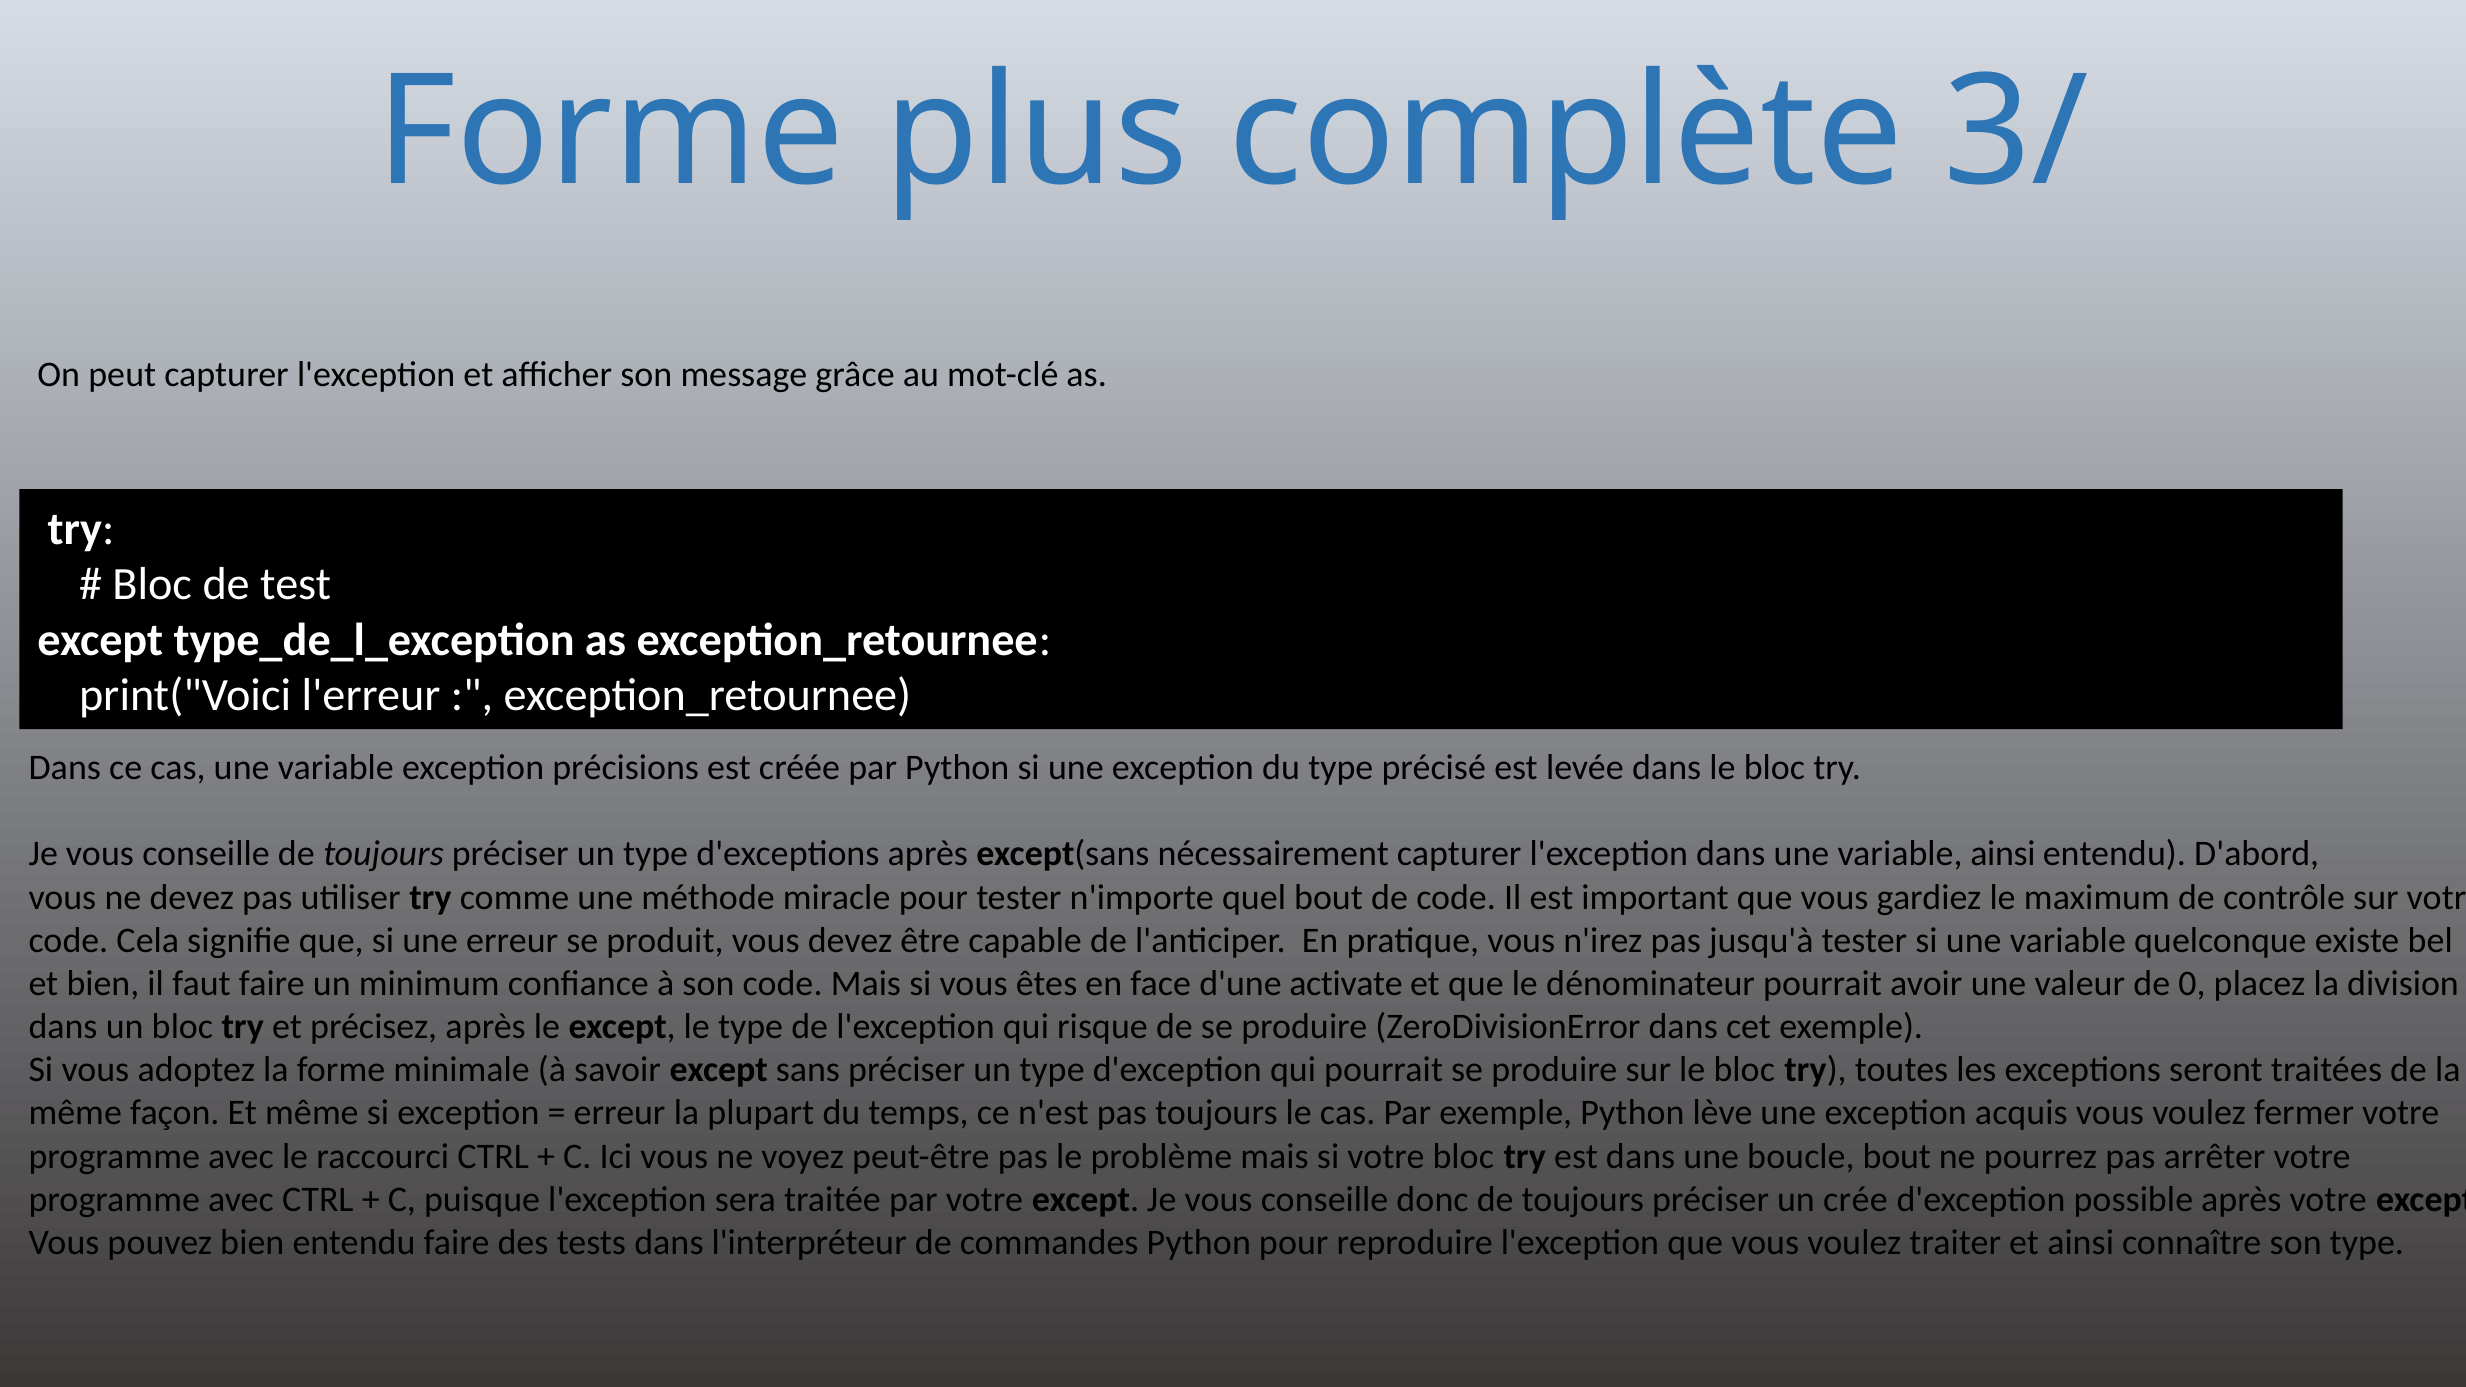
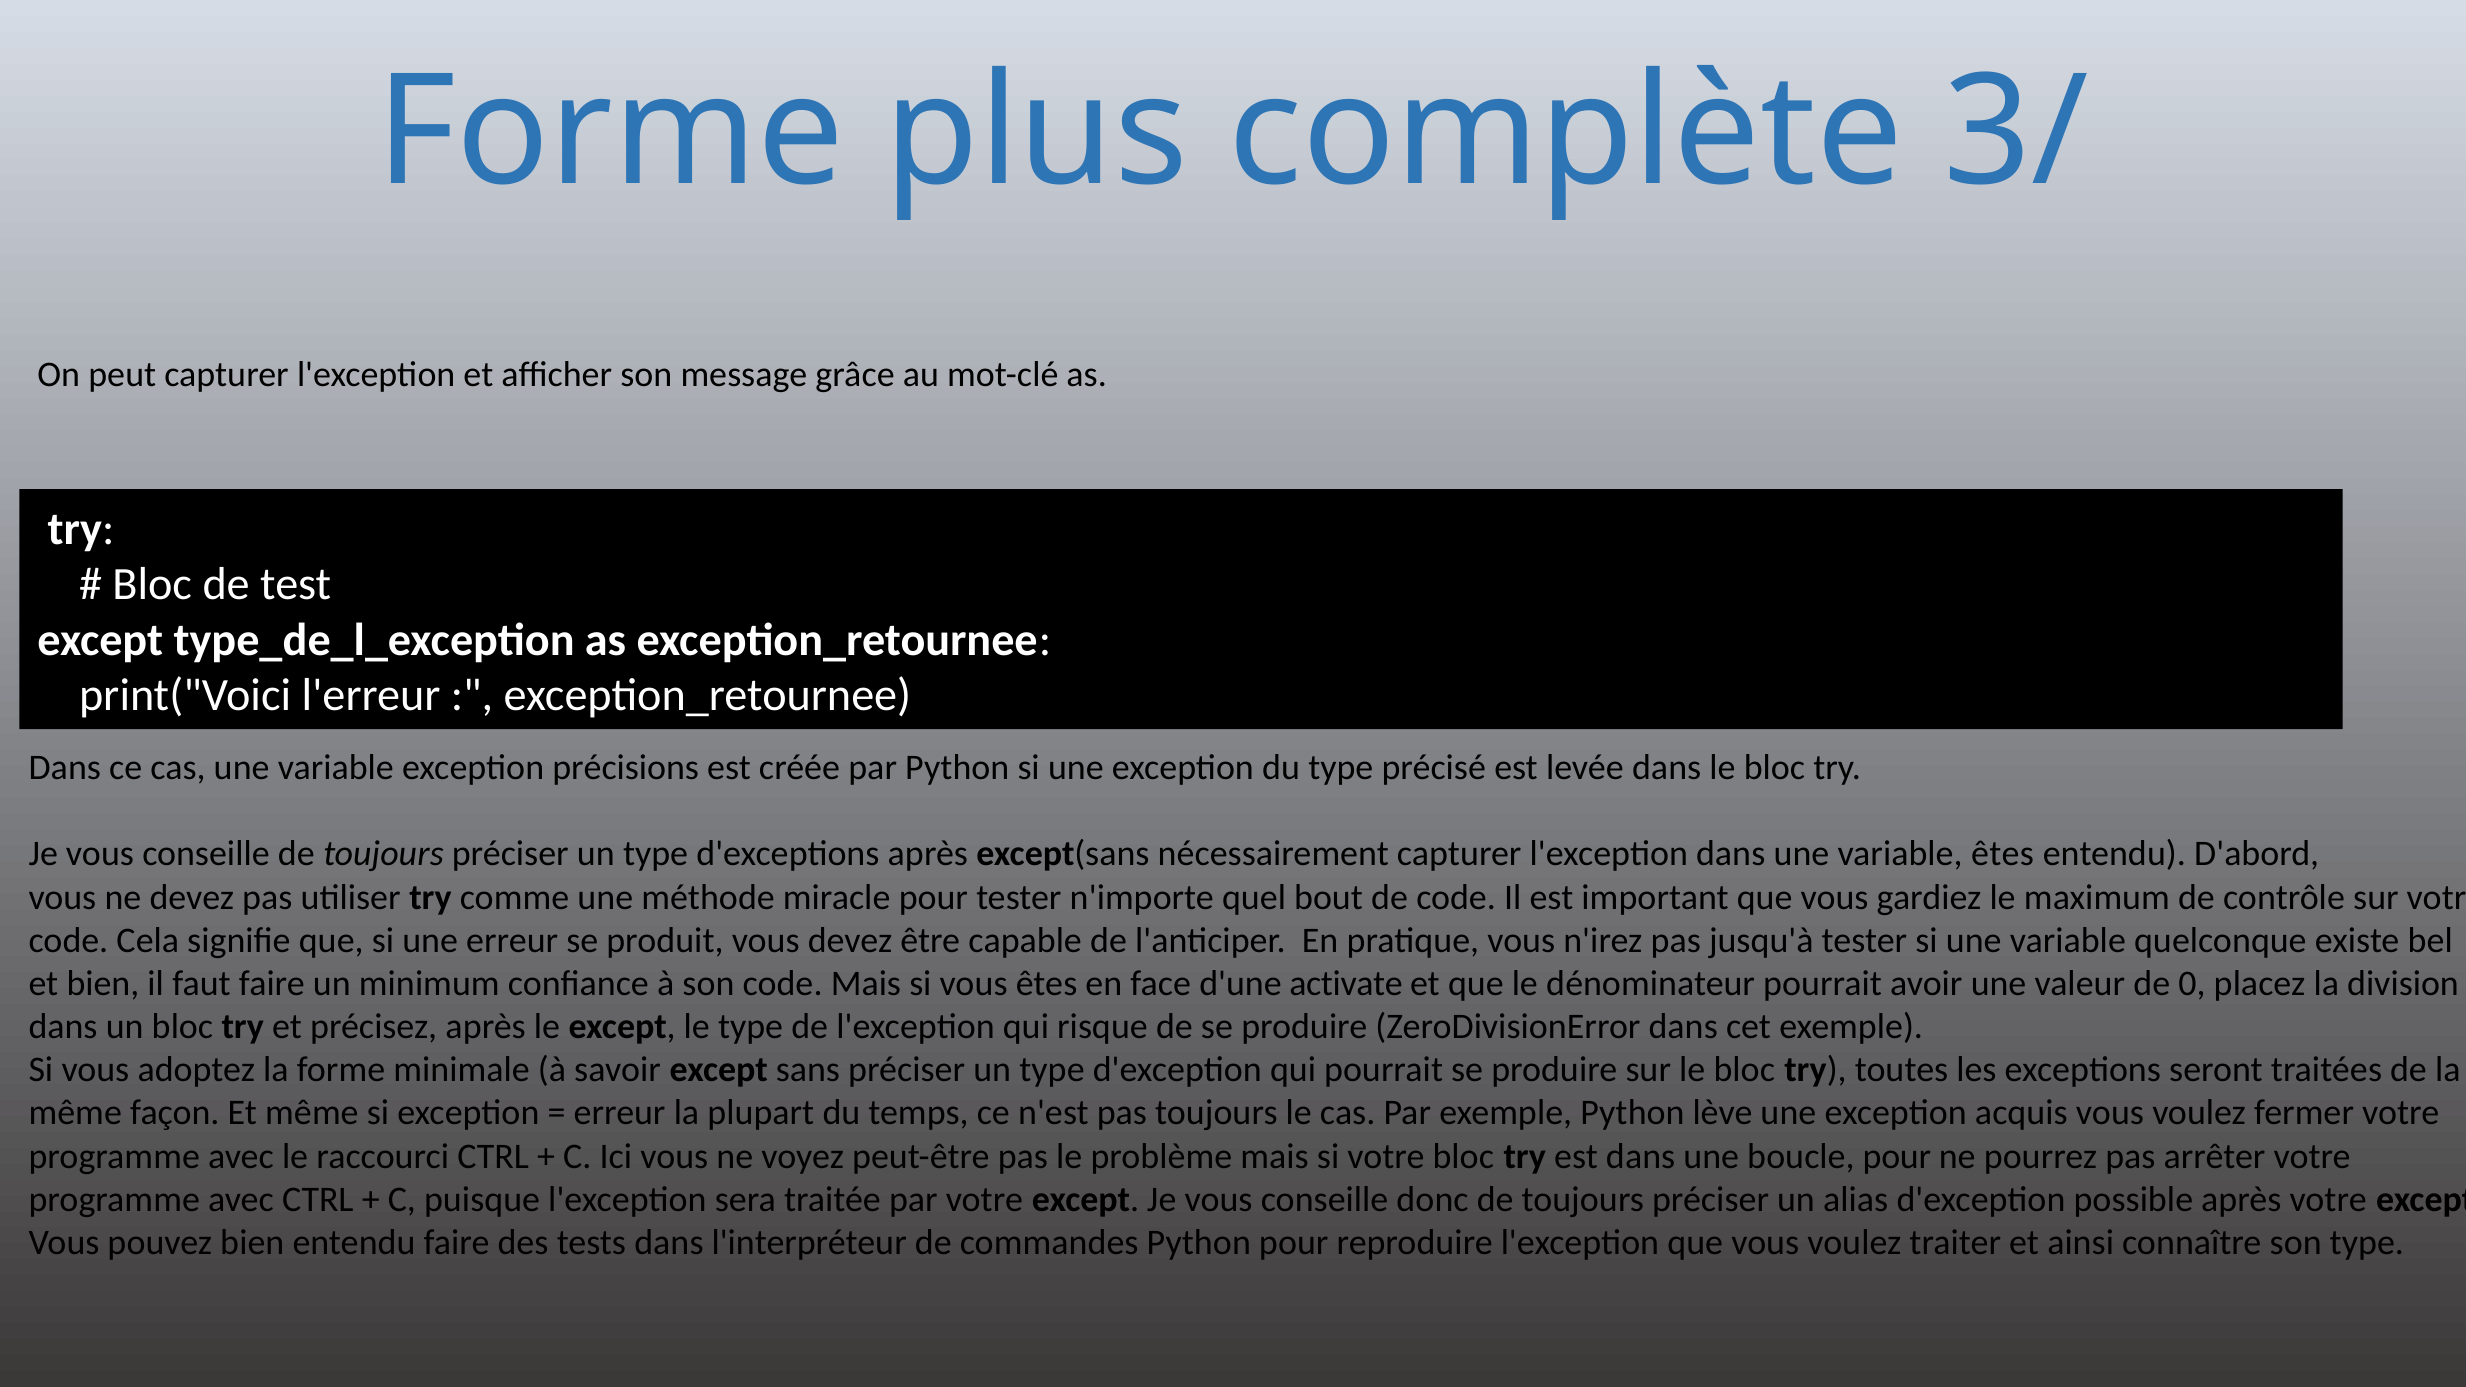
variable ainsi: ainsi -> êtes (2003, 854)
boucle bout: bout -> pour (1897, 1156)
crée: crée -> alias (1856, 1200)
